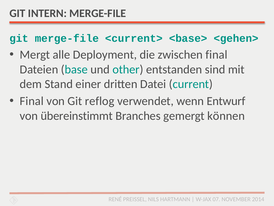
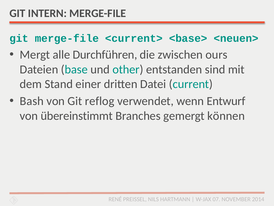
<gehen>: <gehen> -> <neuen> (236, 38)
Deployment: Deployment -> Durchführen (105, 55)
zwischen final: final -> ours (217, 55)
Final: Final -> Bash (32, 101)
